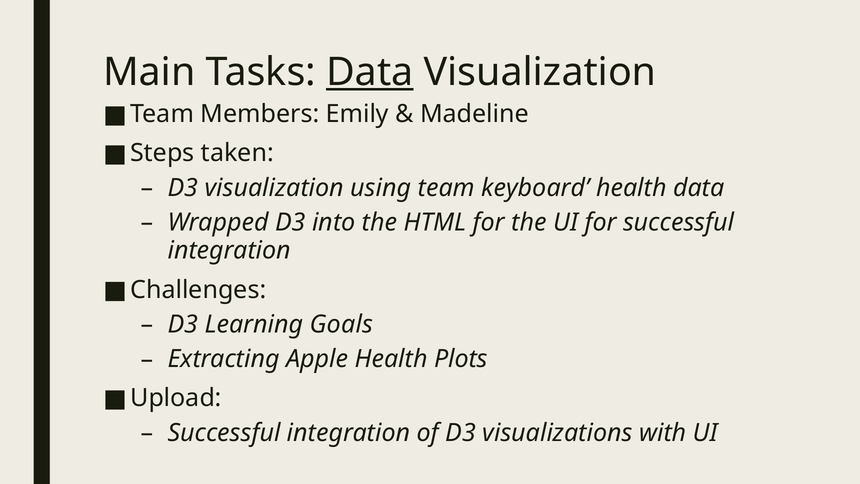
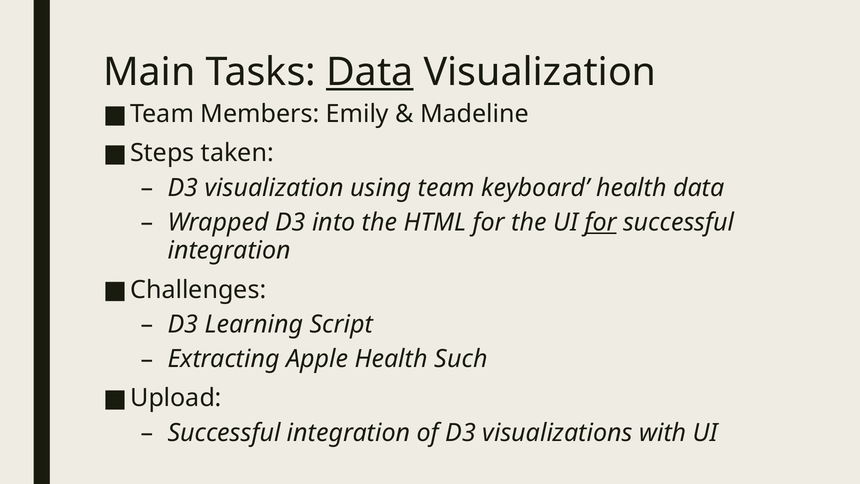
for underline: none -> present (601, 222)
Goals: Goals -> Script (341, 324)
Plots: Plots -> Such (461, 359)
